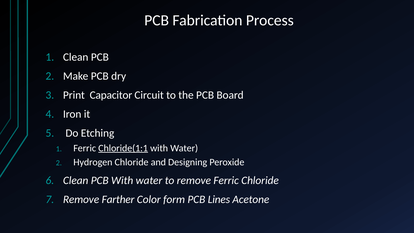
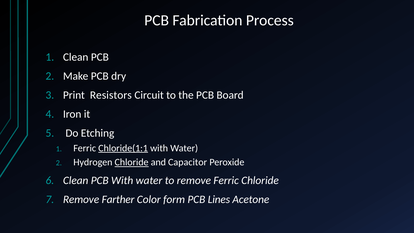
Capacitor: Capacitor -> Resistors (111, 95)
Chloride underline: none -> present (132, 162)
Designing: Designing -> Capacitor (188, 162)
